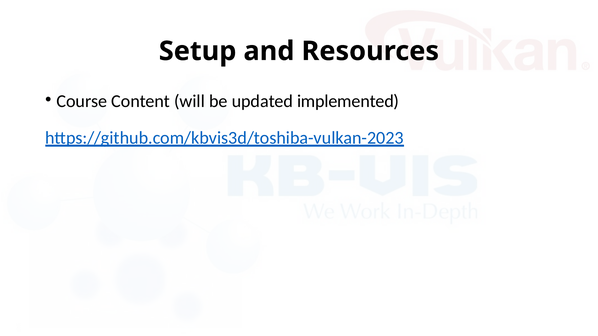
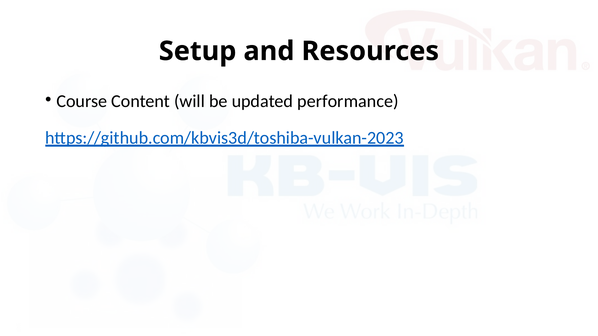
implemented: implemented -> performance (348, 101)
